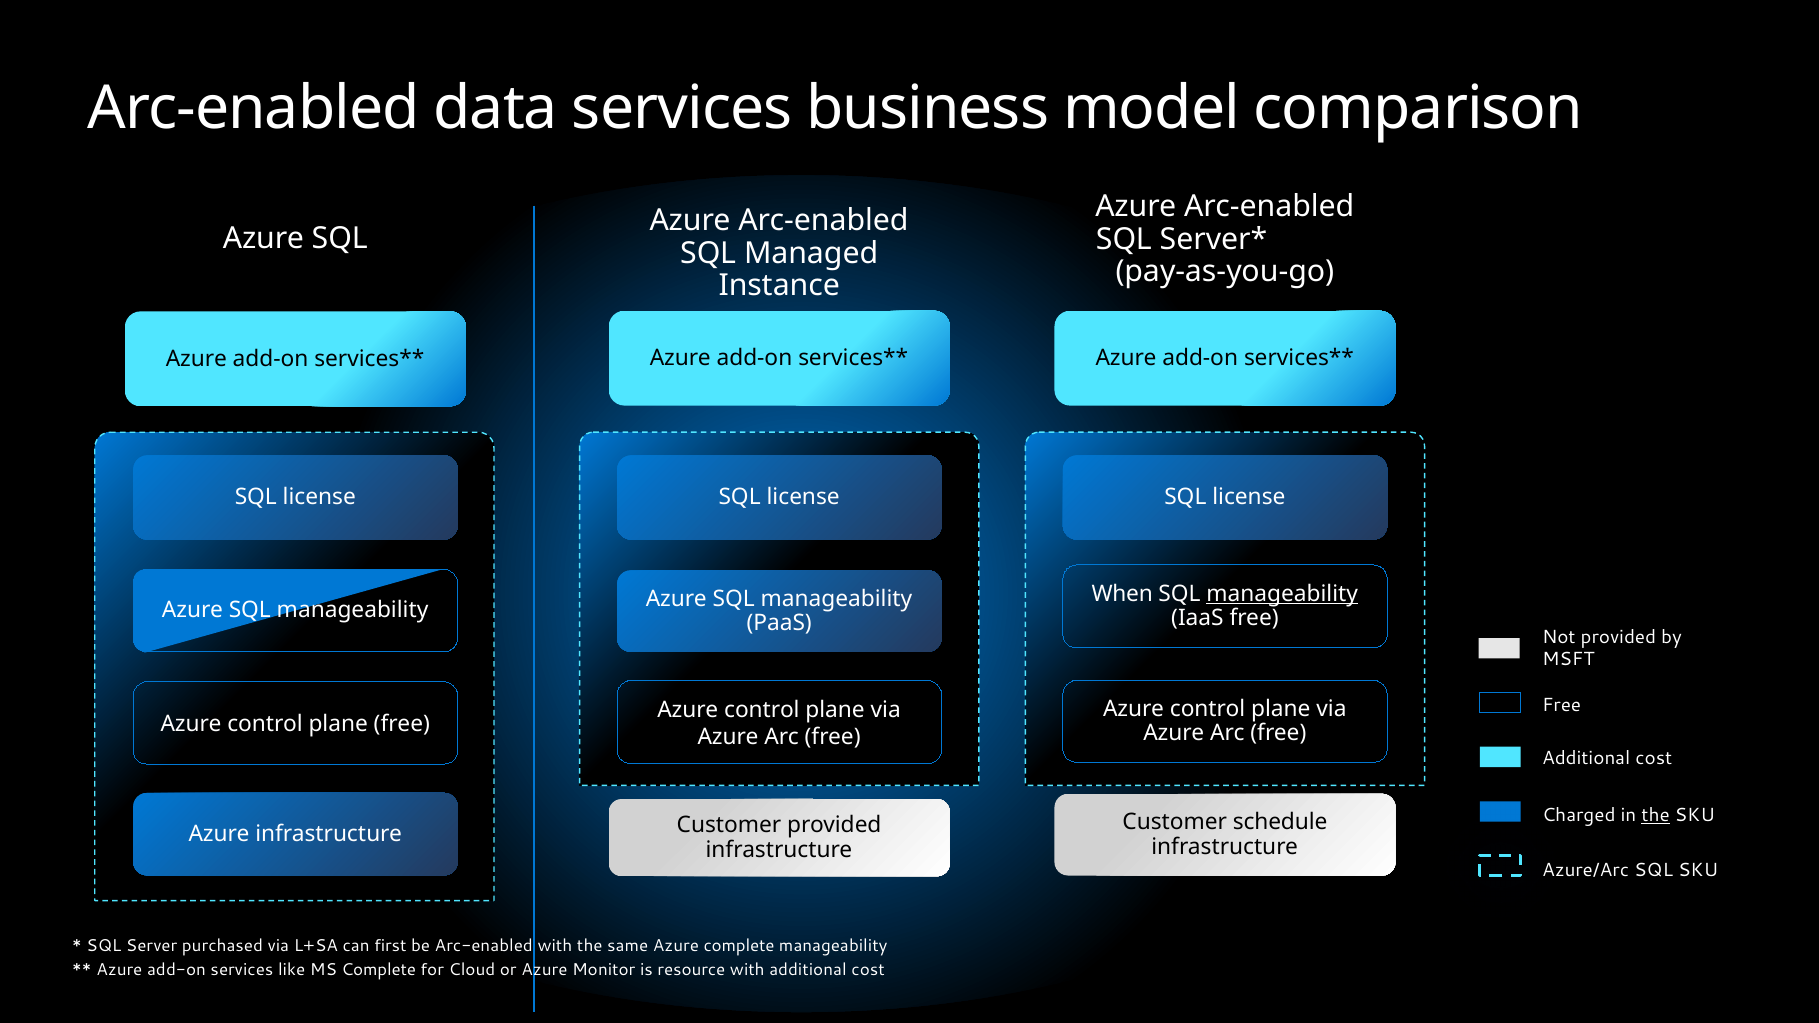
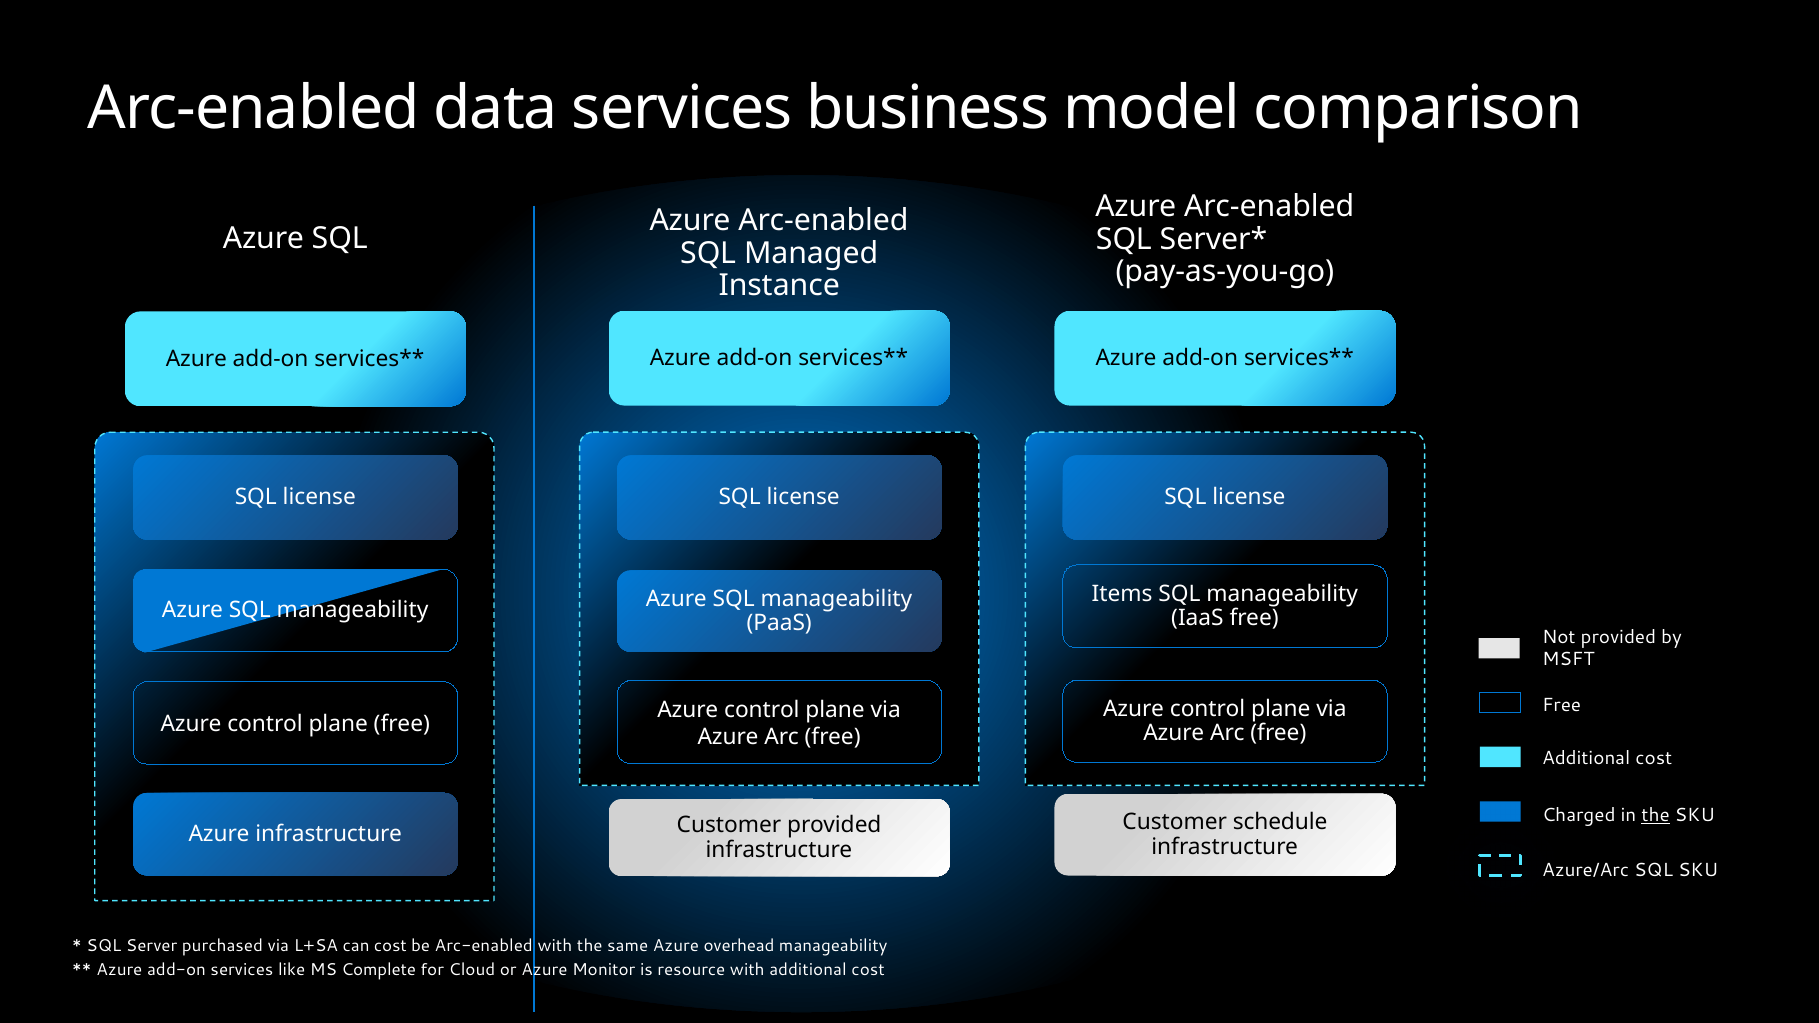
When: When -> Items (1122, 594)
manageability underline: present -> none (1282, 594)
can first: first -> cost (390, 946)
Azure complete: complete -> overhead (739, 946)
